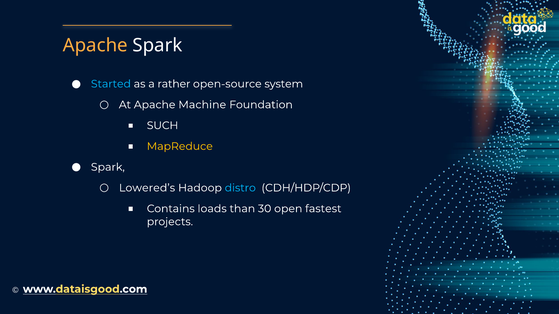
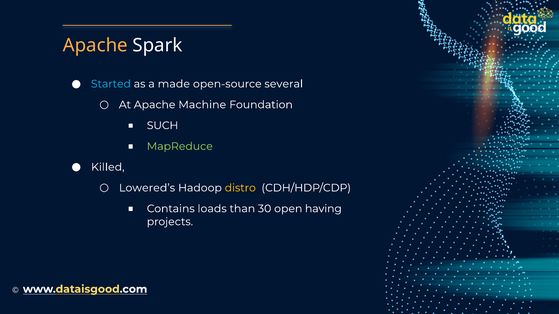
rather: rather -> made (174, 84)
system: system -> several (284, 84)
MapReduce colour: yellow -> light green (180, 146)
Spark: Spark -> Killed (108, 167)
distro colour: light blue -> yellow (240, 188)
fastest: fastest -> having (323, 209)
